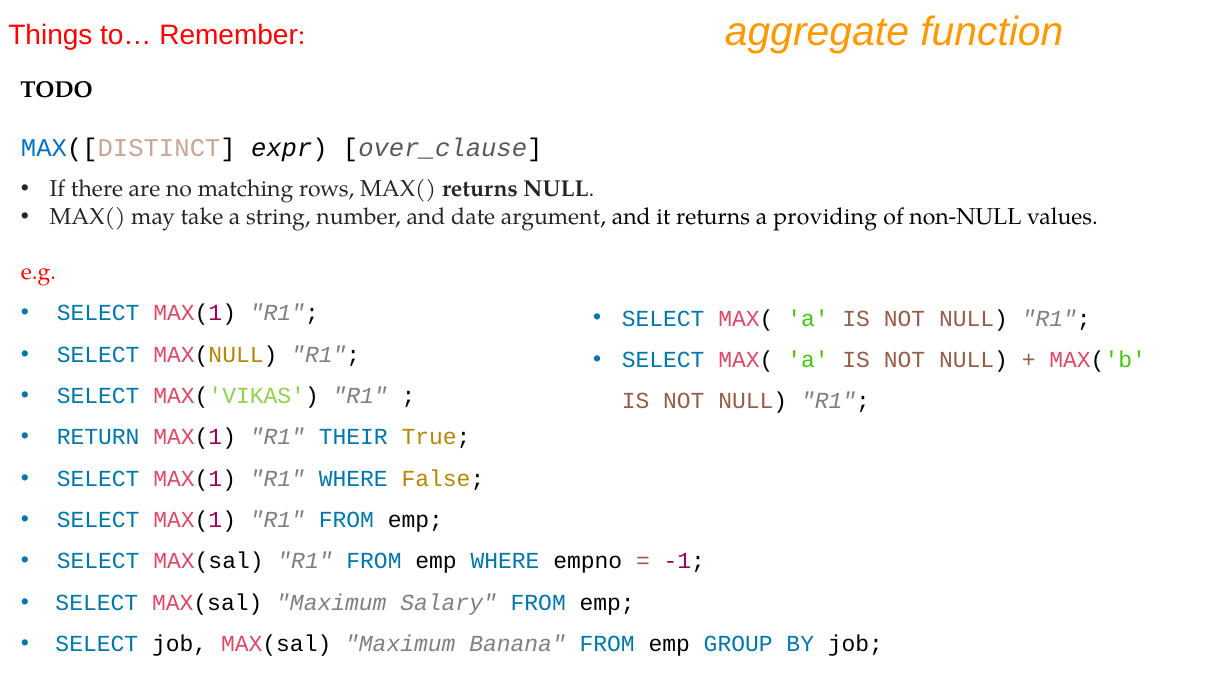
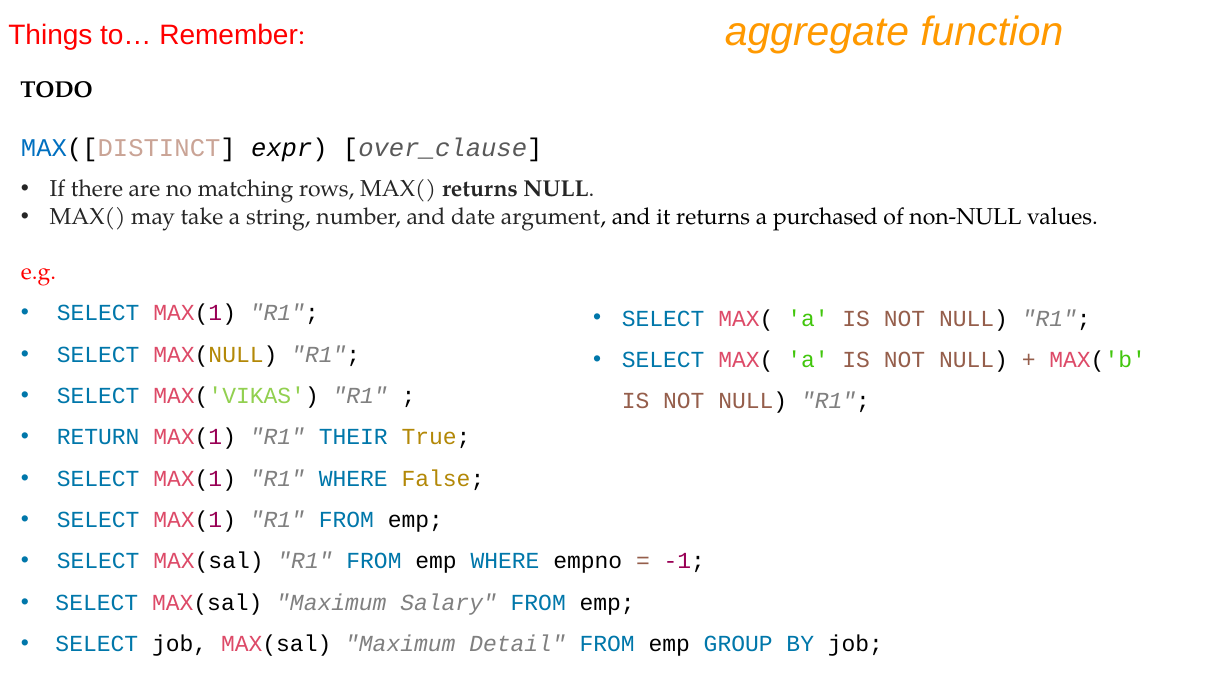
providing: providing -> purchased (825, 217)
Banana: Banana -> Detail (518, 645)
